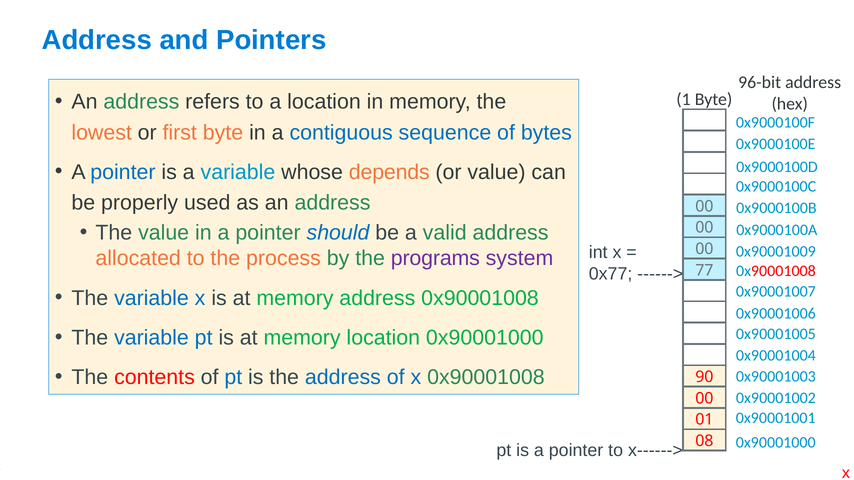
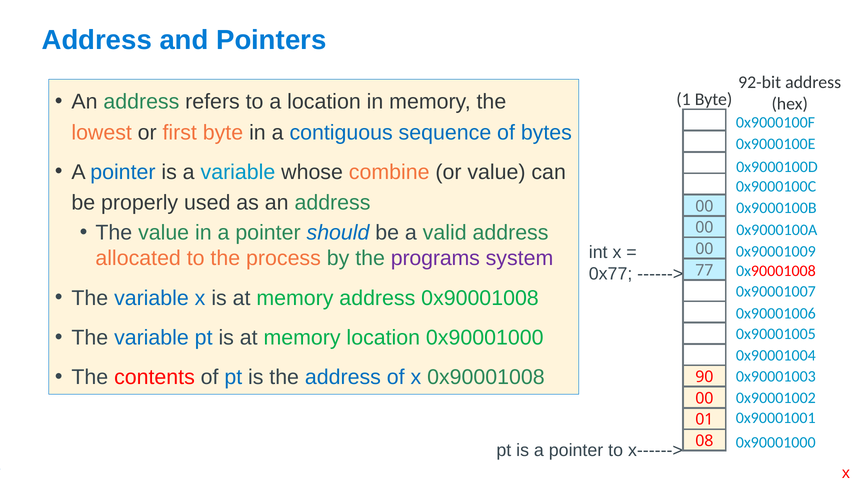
96-bit: 96-bit -> 92-bit (760, 83)
depends: depends -> combine (389, 172)
